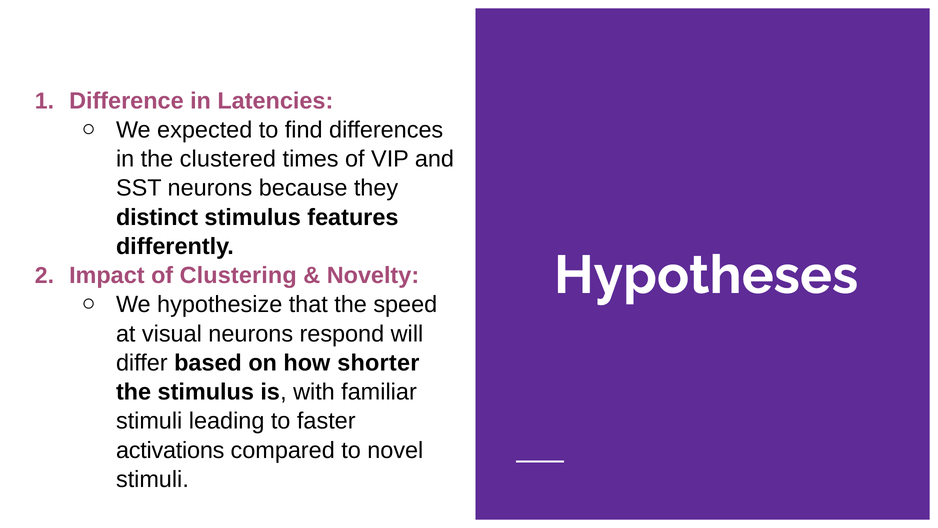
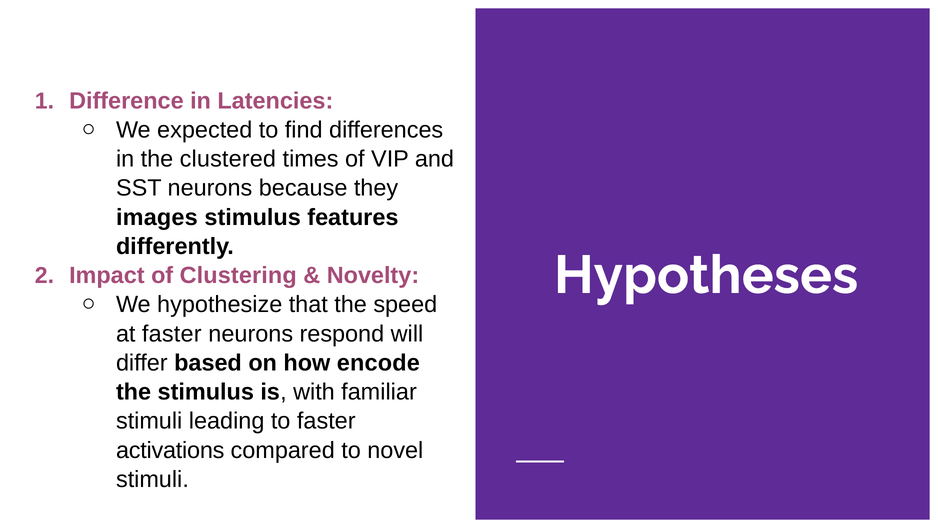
distinct: distinct -> images (157, 217)
at visual: visual -> faster (172, 334)
shorter: shorter -> encode (378, 363)
